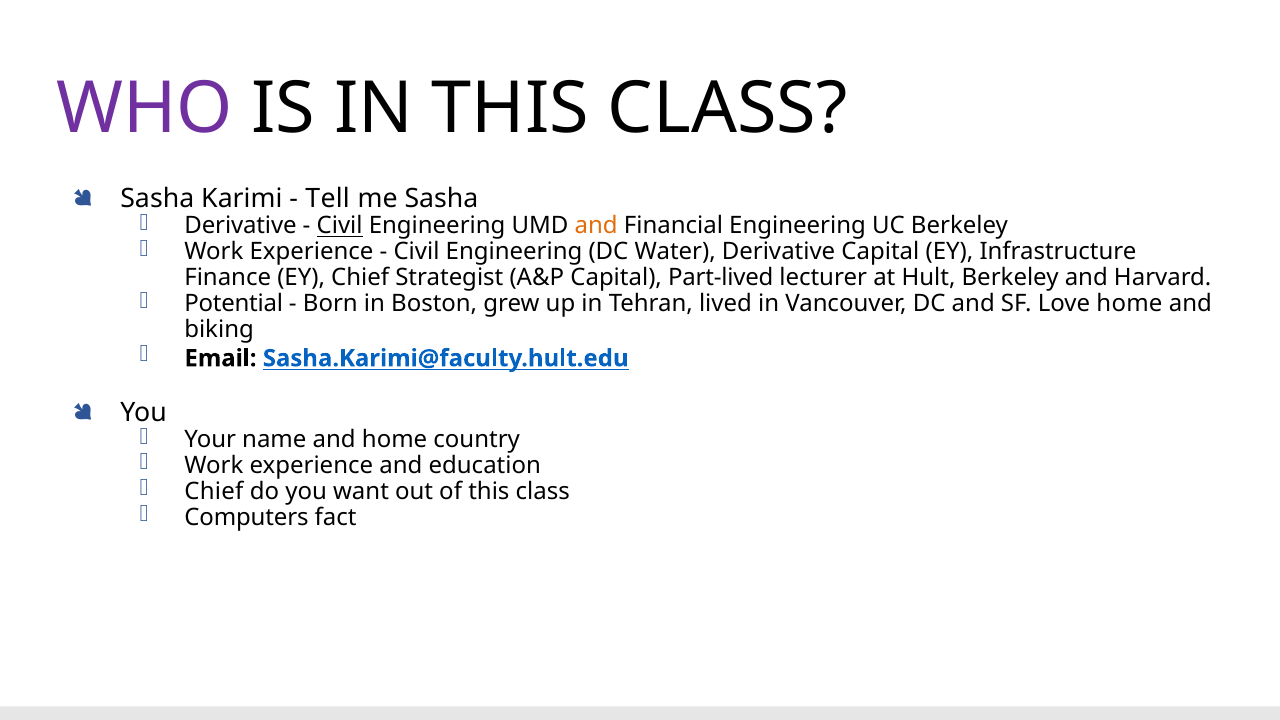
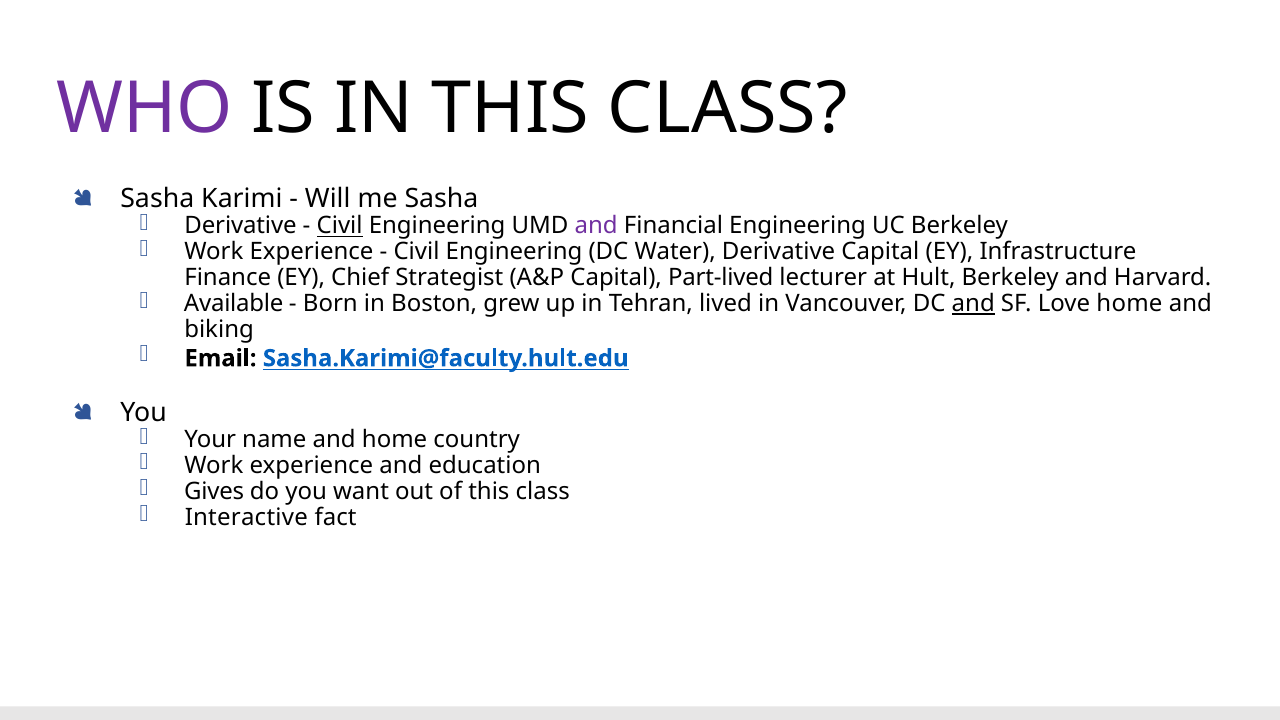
Tell: Tell -> Will (328, 199)
and colour: orange -> purple (596, 226)
Potential: Potential -> Available (234, 304)
and underline: none -> present (973, 304)
Chief: Chief -> Gives (214, 492)
Computers: Computers -> Interactive (246, 517)
